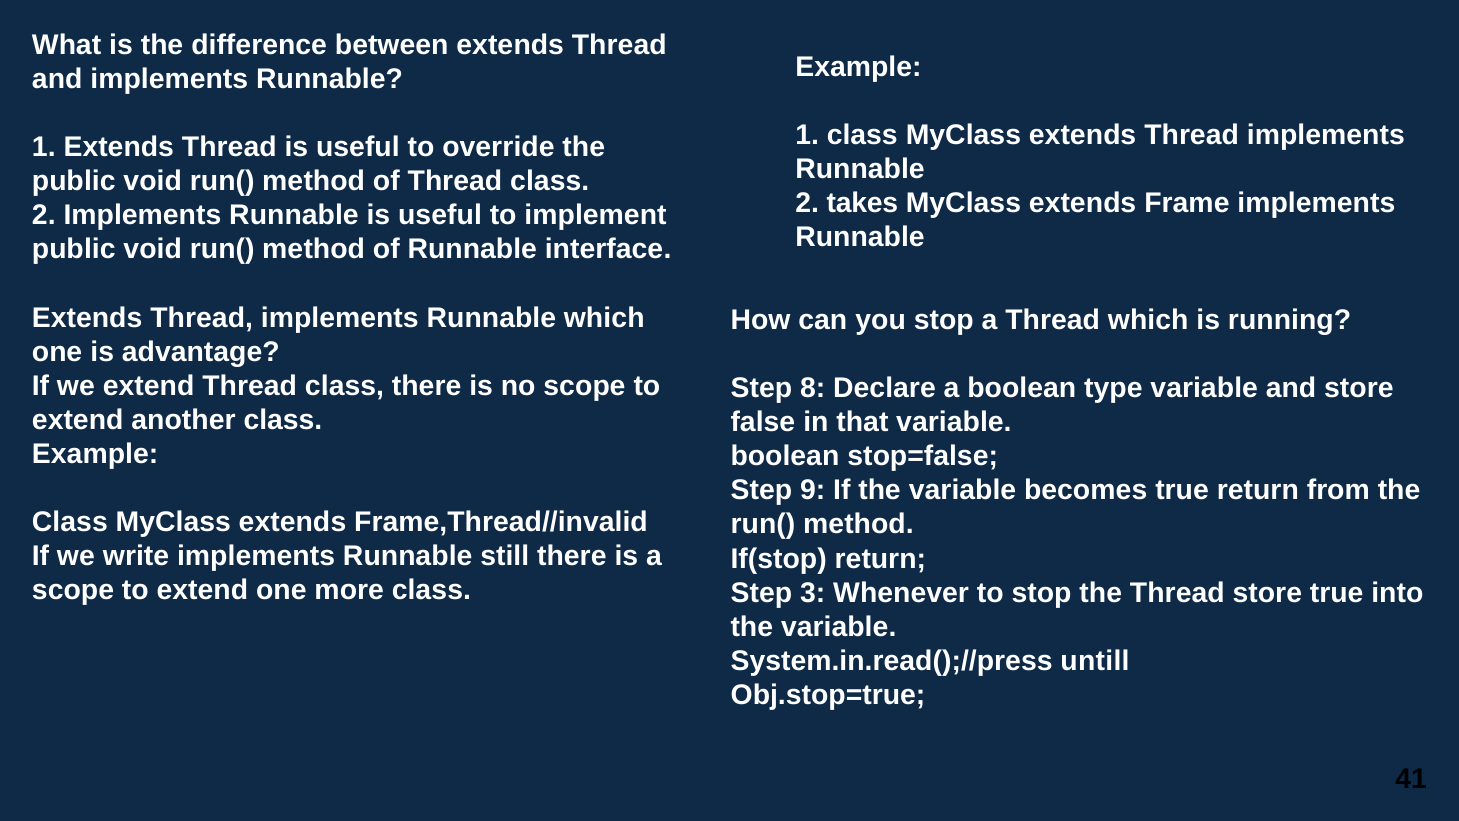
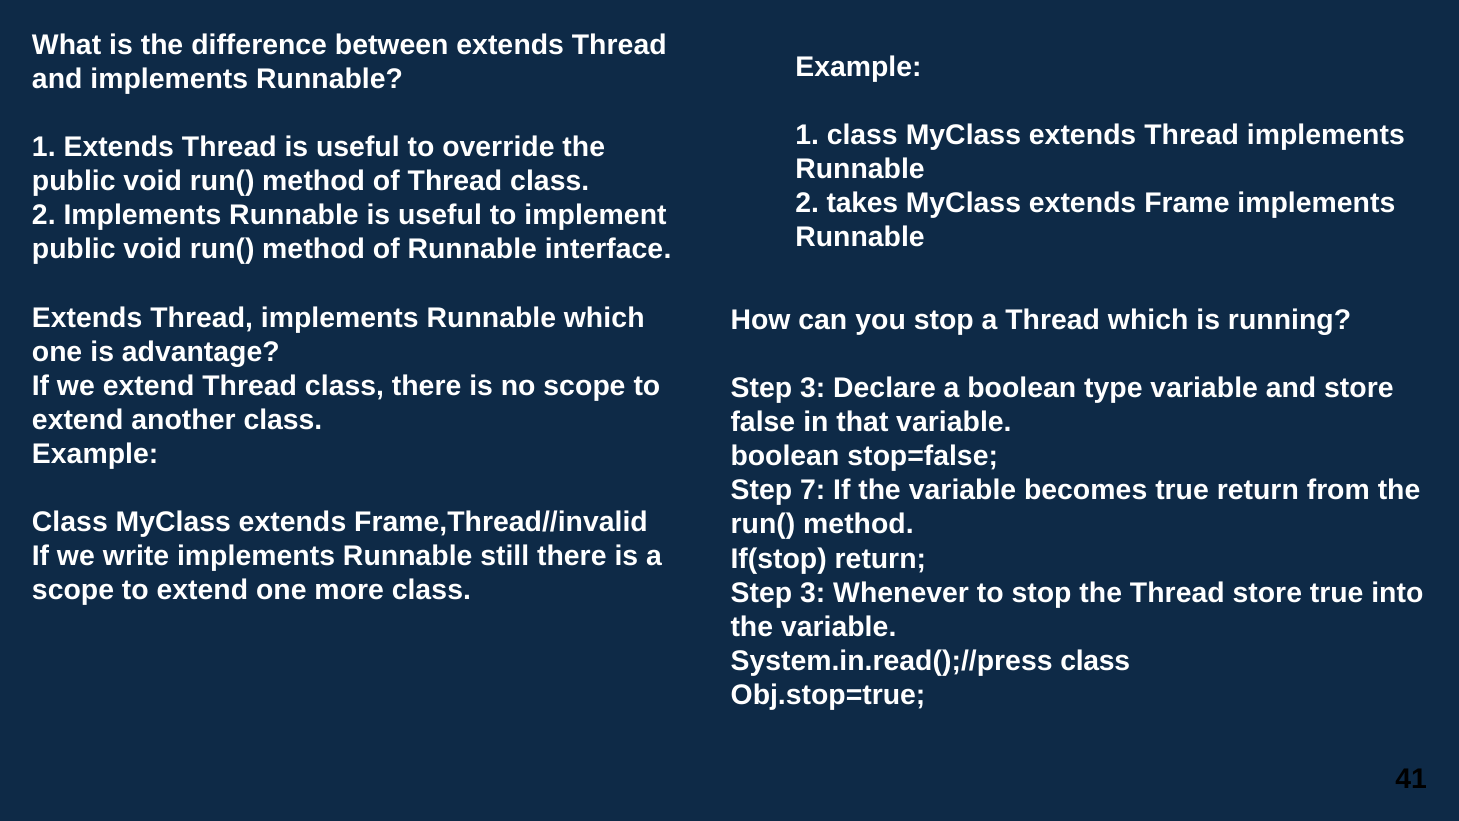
8: 8 -> 3 (813, 388)
9: 9 -> 7 (813, 490)
System.in.read();//press untill: untill -> class (1095, 661)
